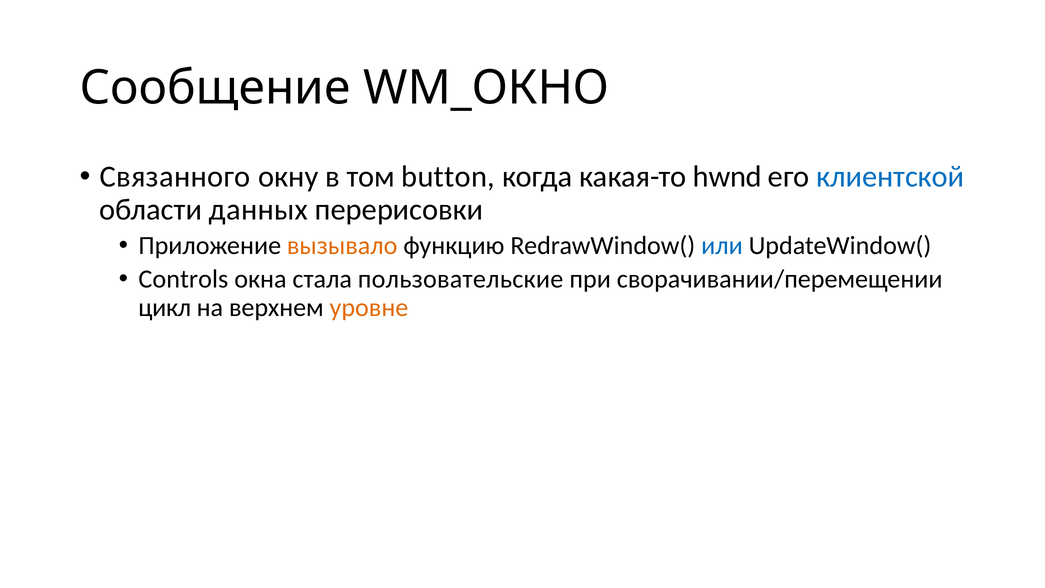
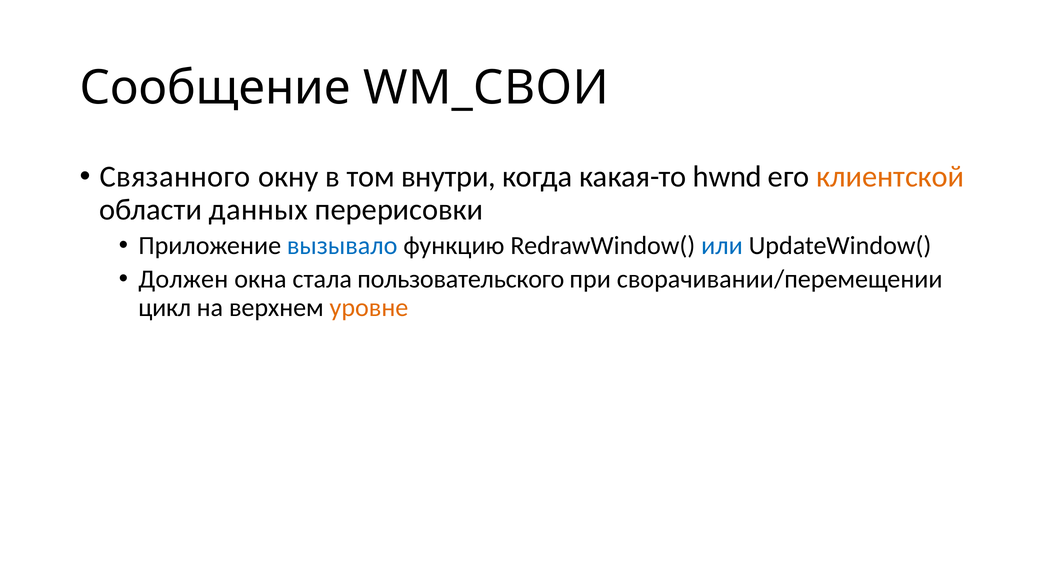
WM_ОКНО: WM_ОКНО -> WM_СВОИ (486, 88)
button: button -> внутри (448, 177)
клиентской colour: blue -> orange (890, 177)
вызывало colour: orange -> blue (342, 246)
Controls: Controls -> Должен (183, 279)
пользовательские: пользовательские -> пользовательского (461, 279)
